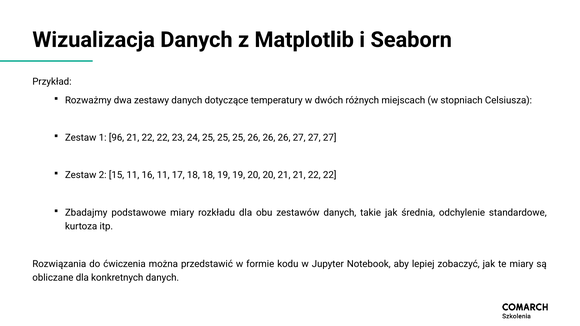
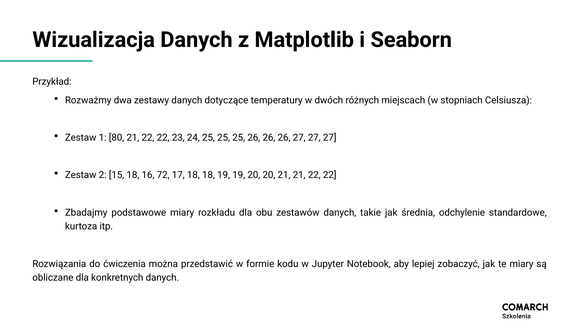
96: 96 -> 80 (117, 138)
15 11: 11 -> 18 (133, 175)
16 11: 11 -> 72 (163, 175)
